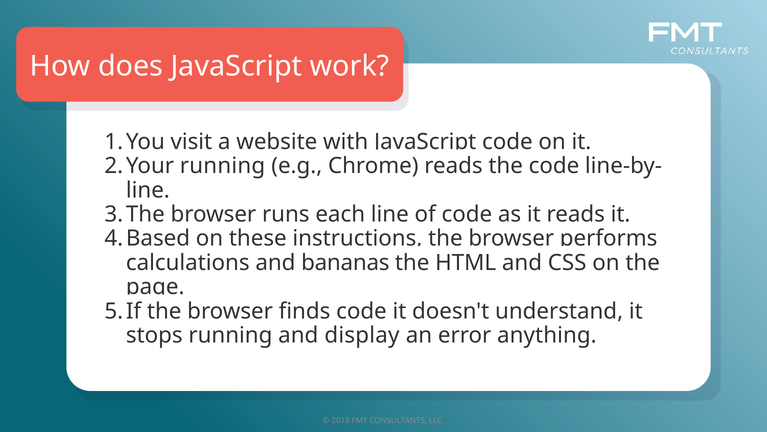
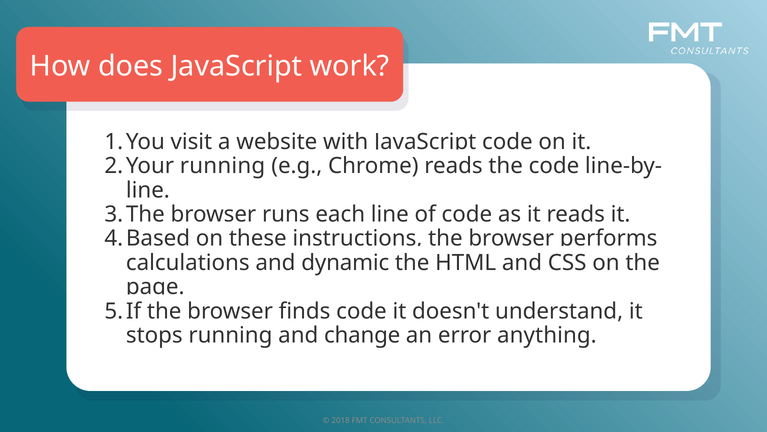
bananas: bananas -> dynamic (345, 262)
display: display -> change (362, 335)
